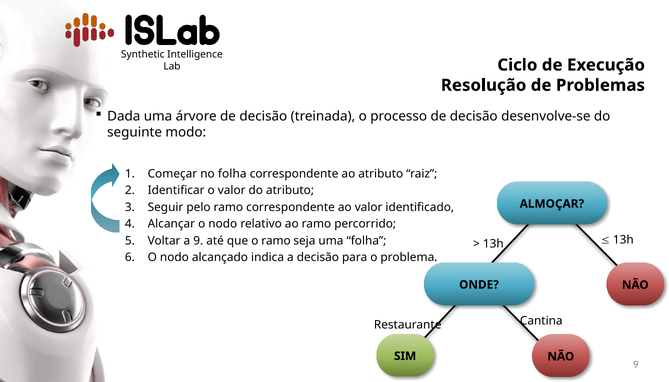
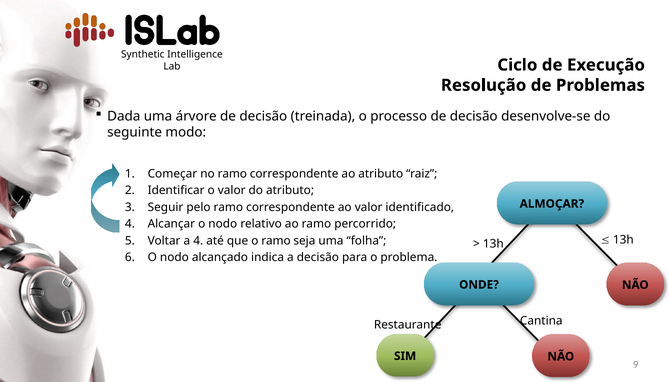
no folha: folha -> ramo (232, 174)
a 9: 9 -> 4 (198, 241)
